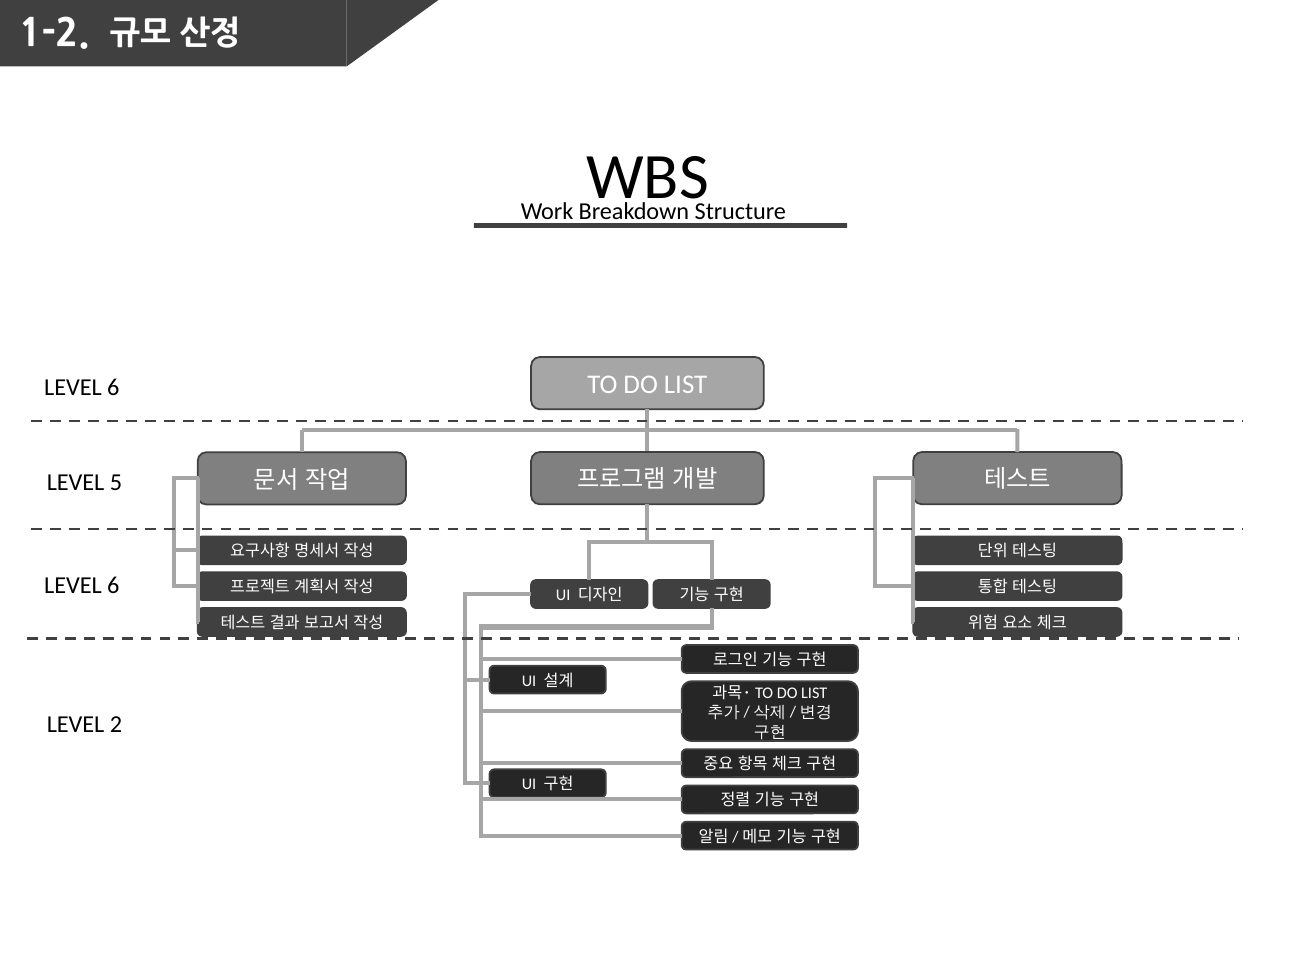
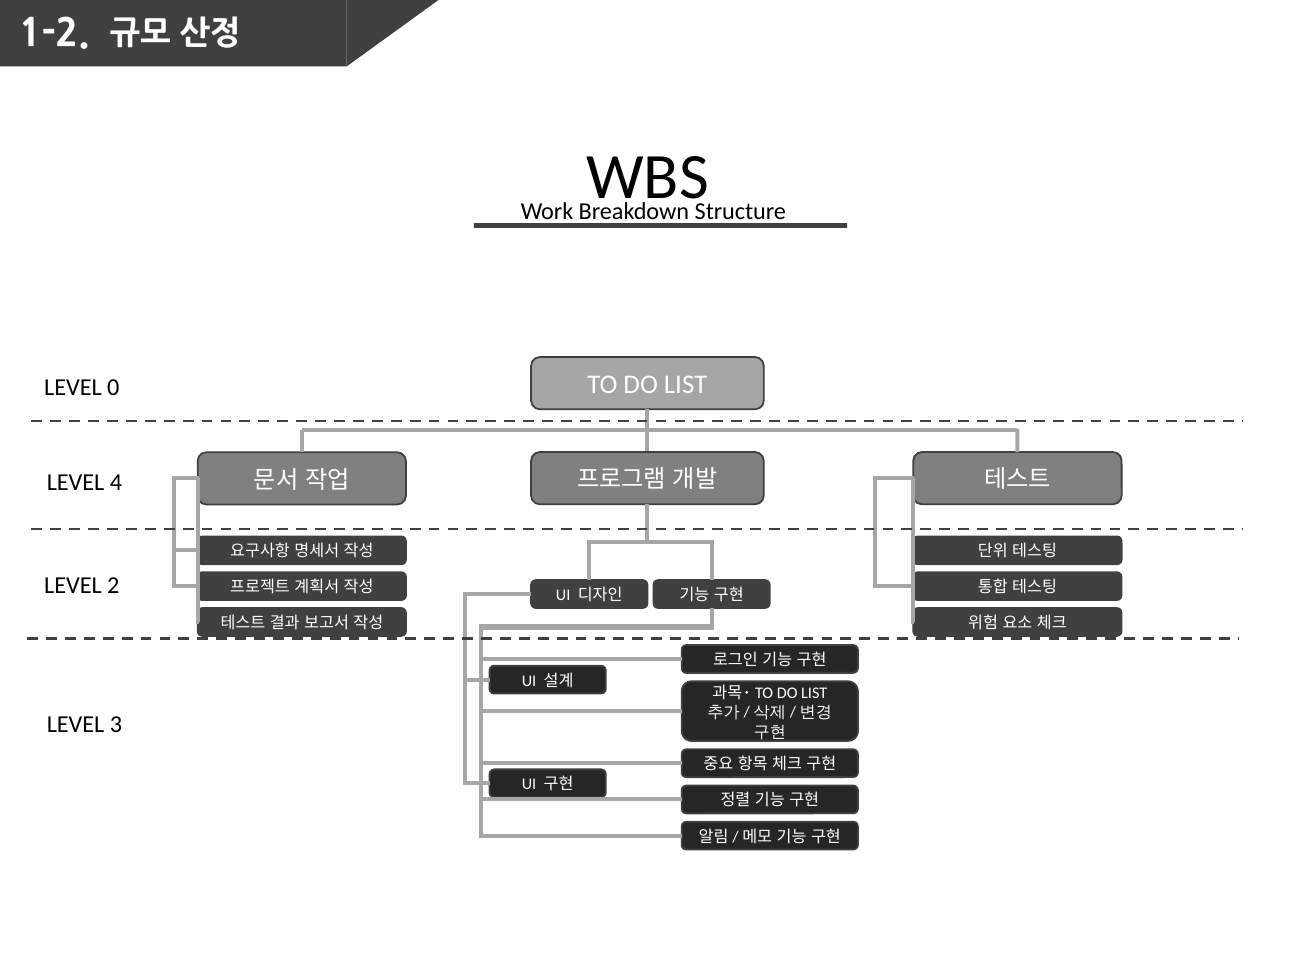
6: 6 -> 0 (113, 388)
5: 5 -> 4 (116, 483)
6: 6 -> 2 (113, 586)
2: 2 -> 3 (116, 725)
